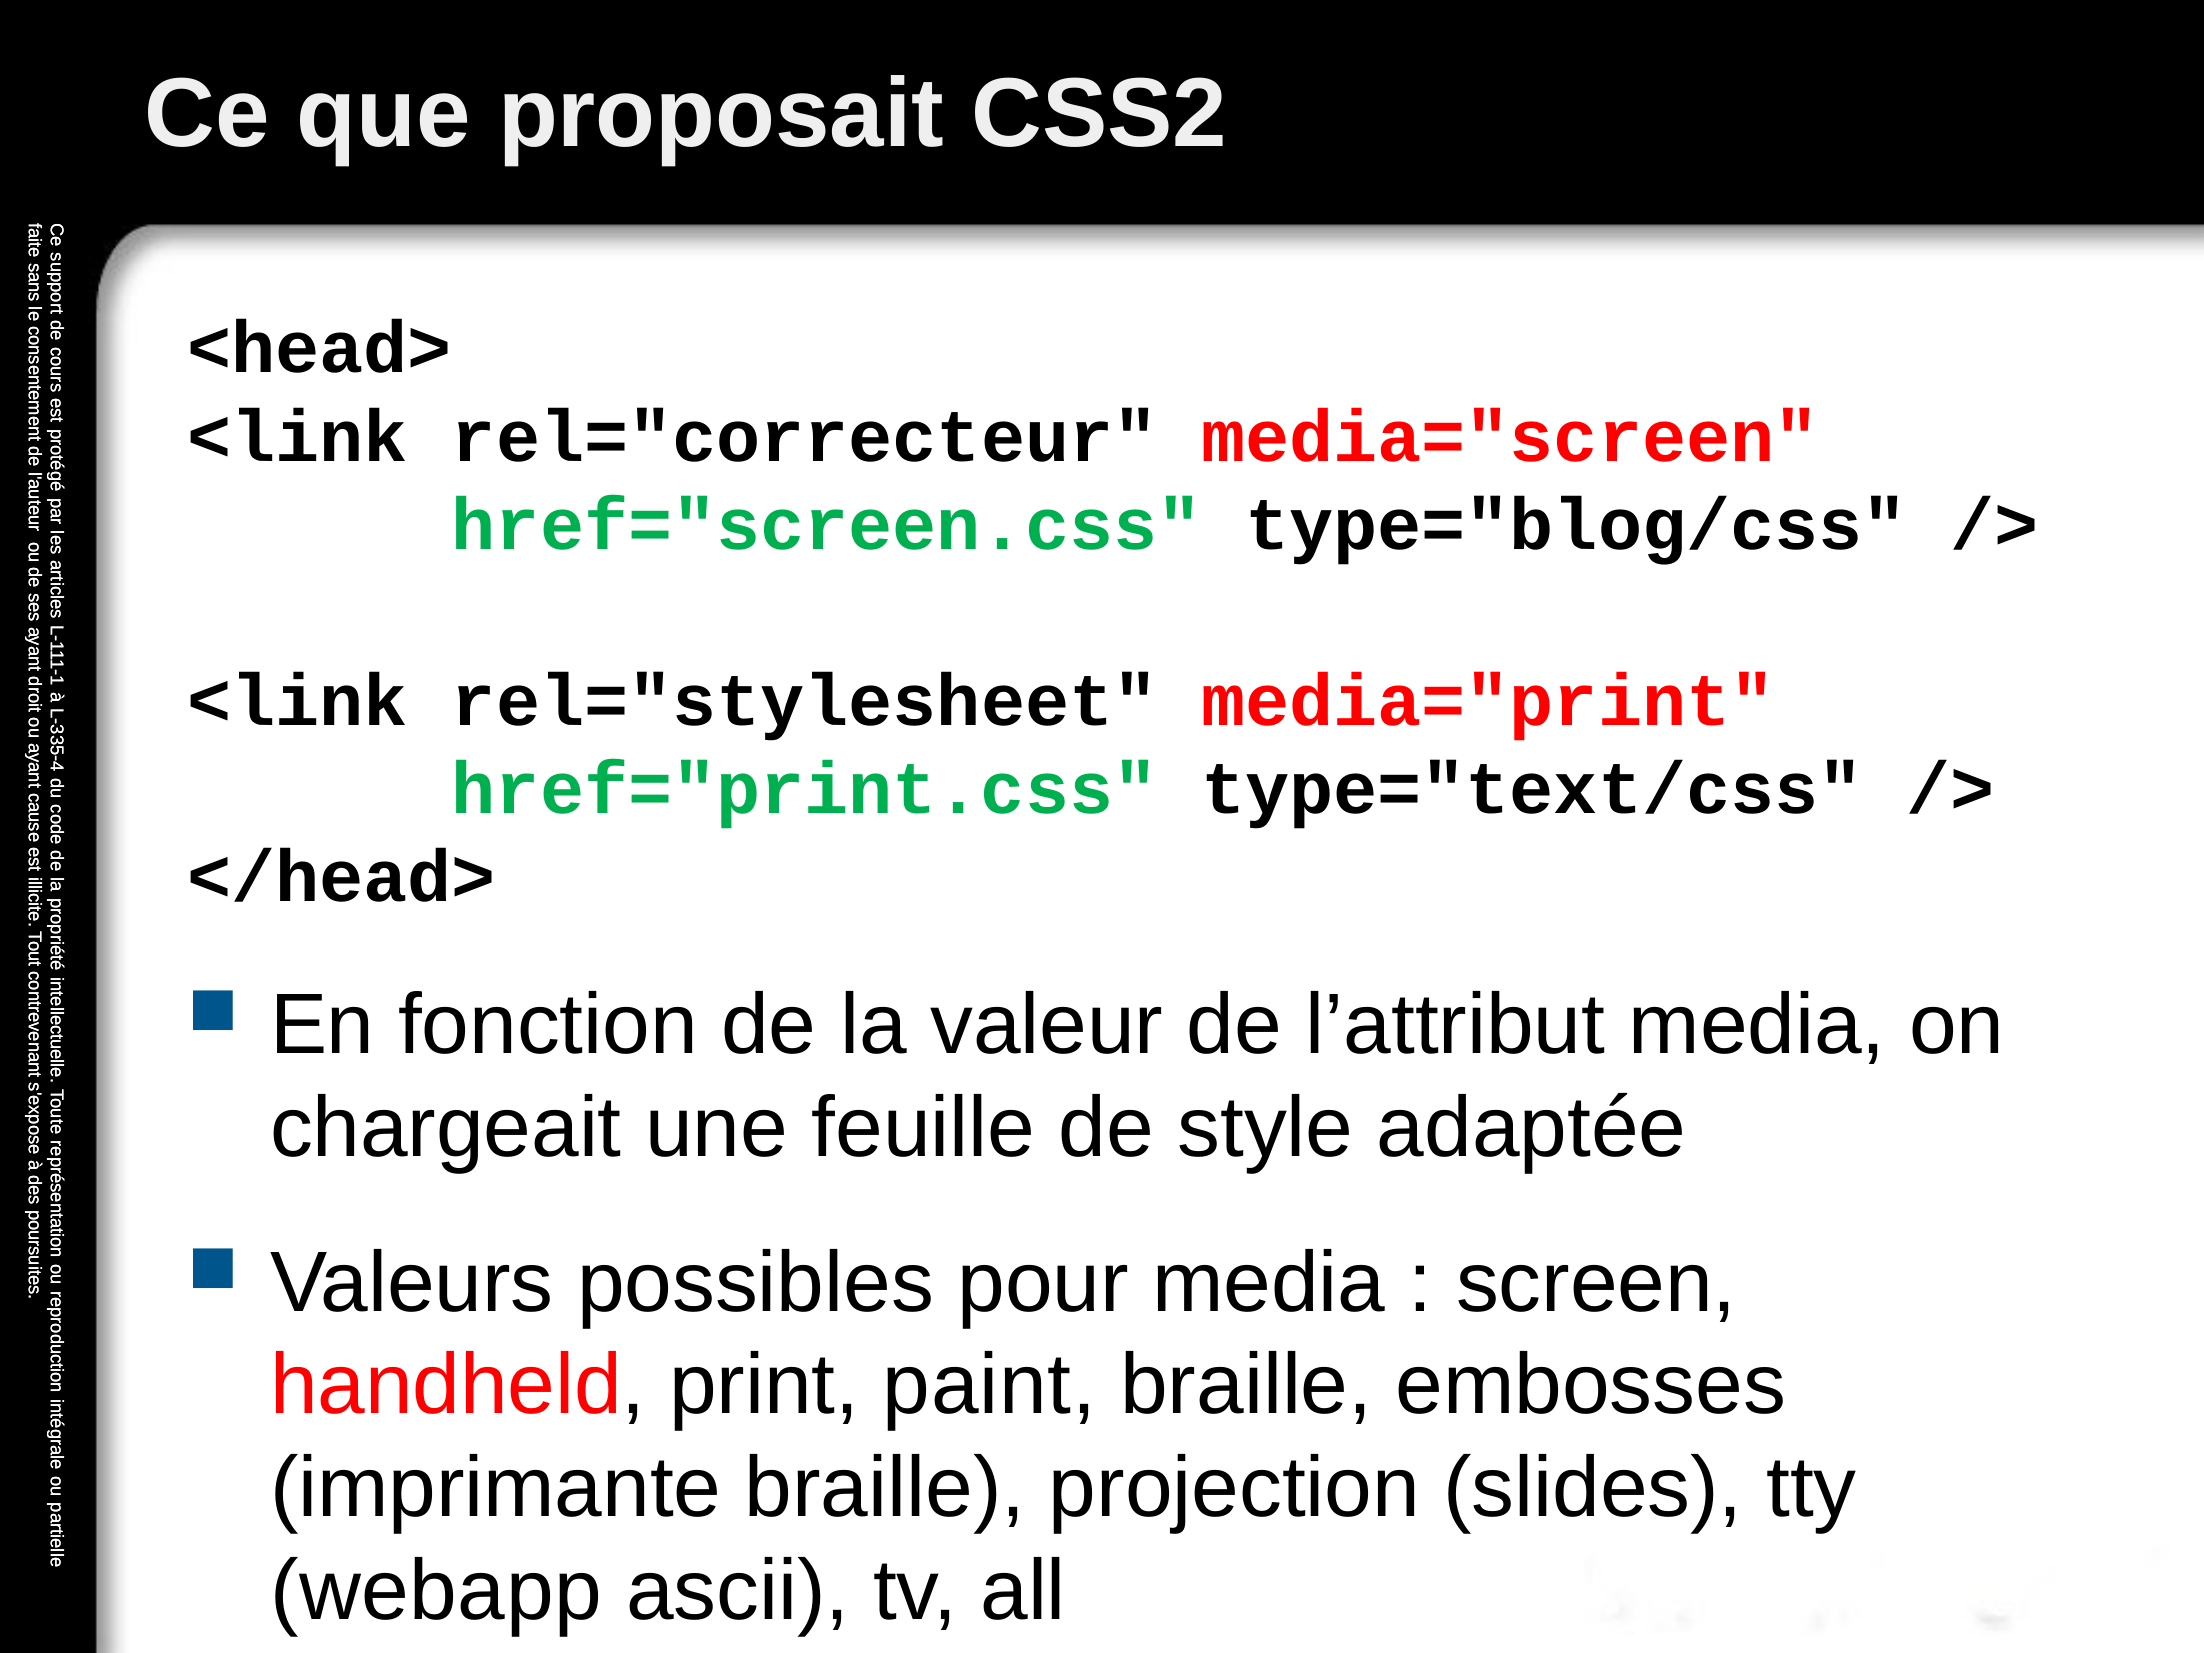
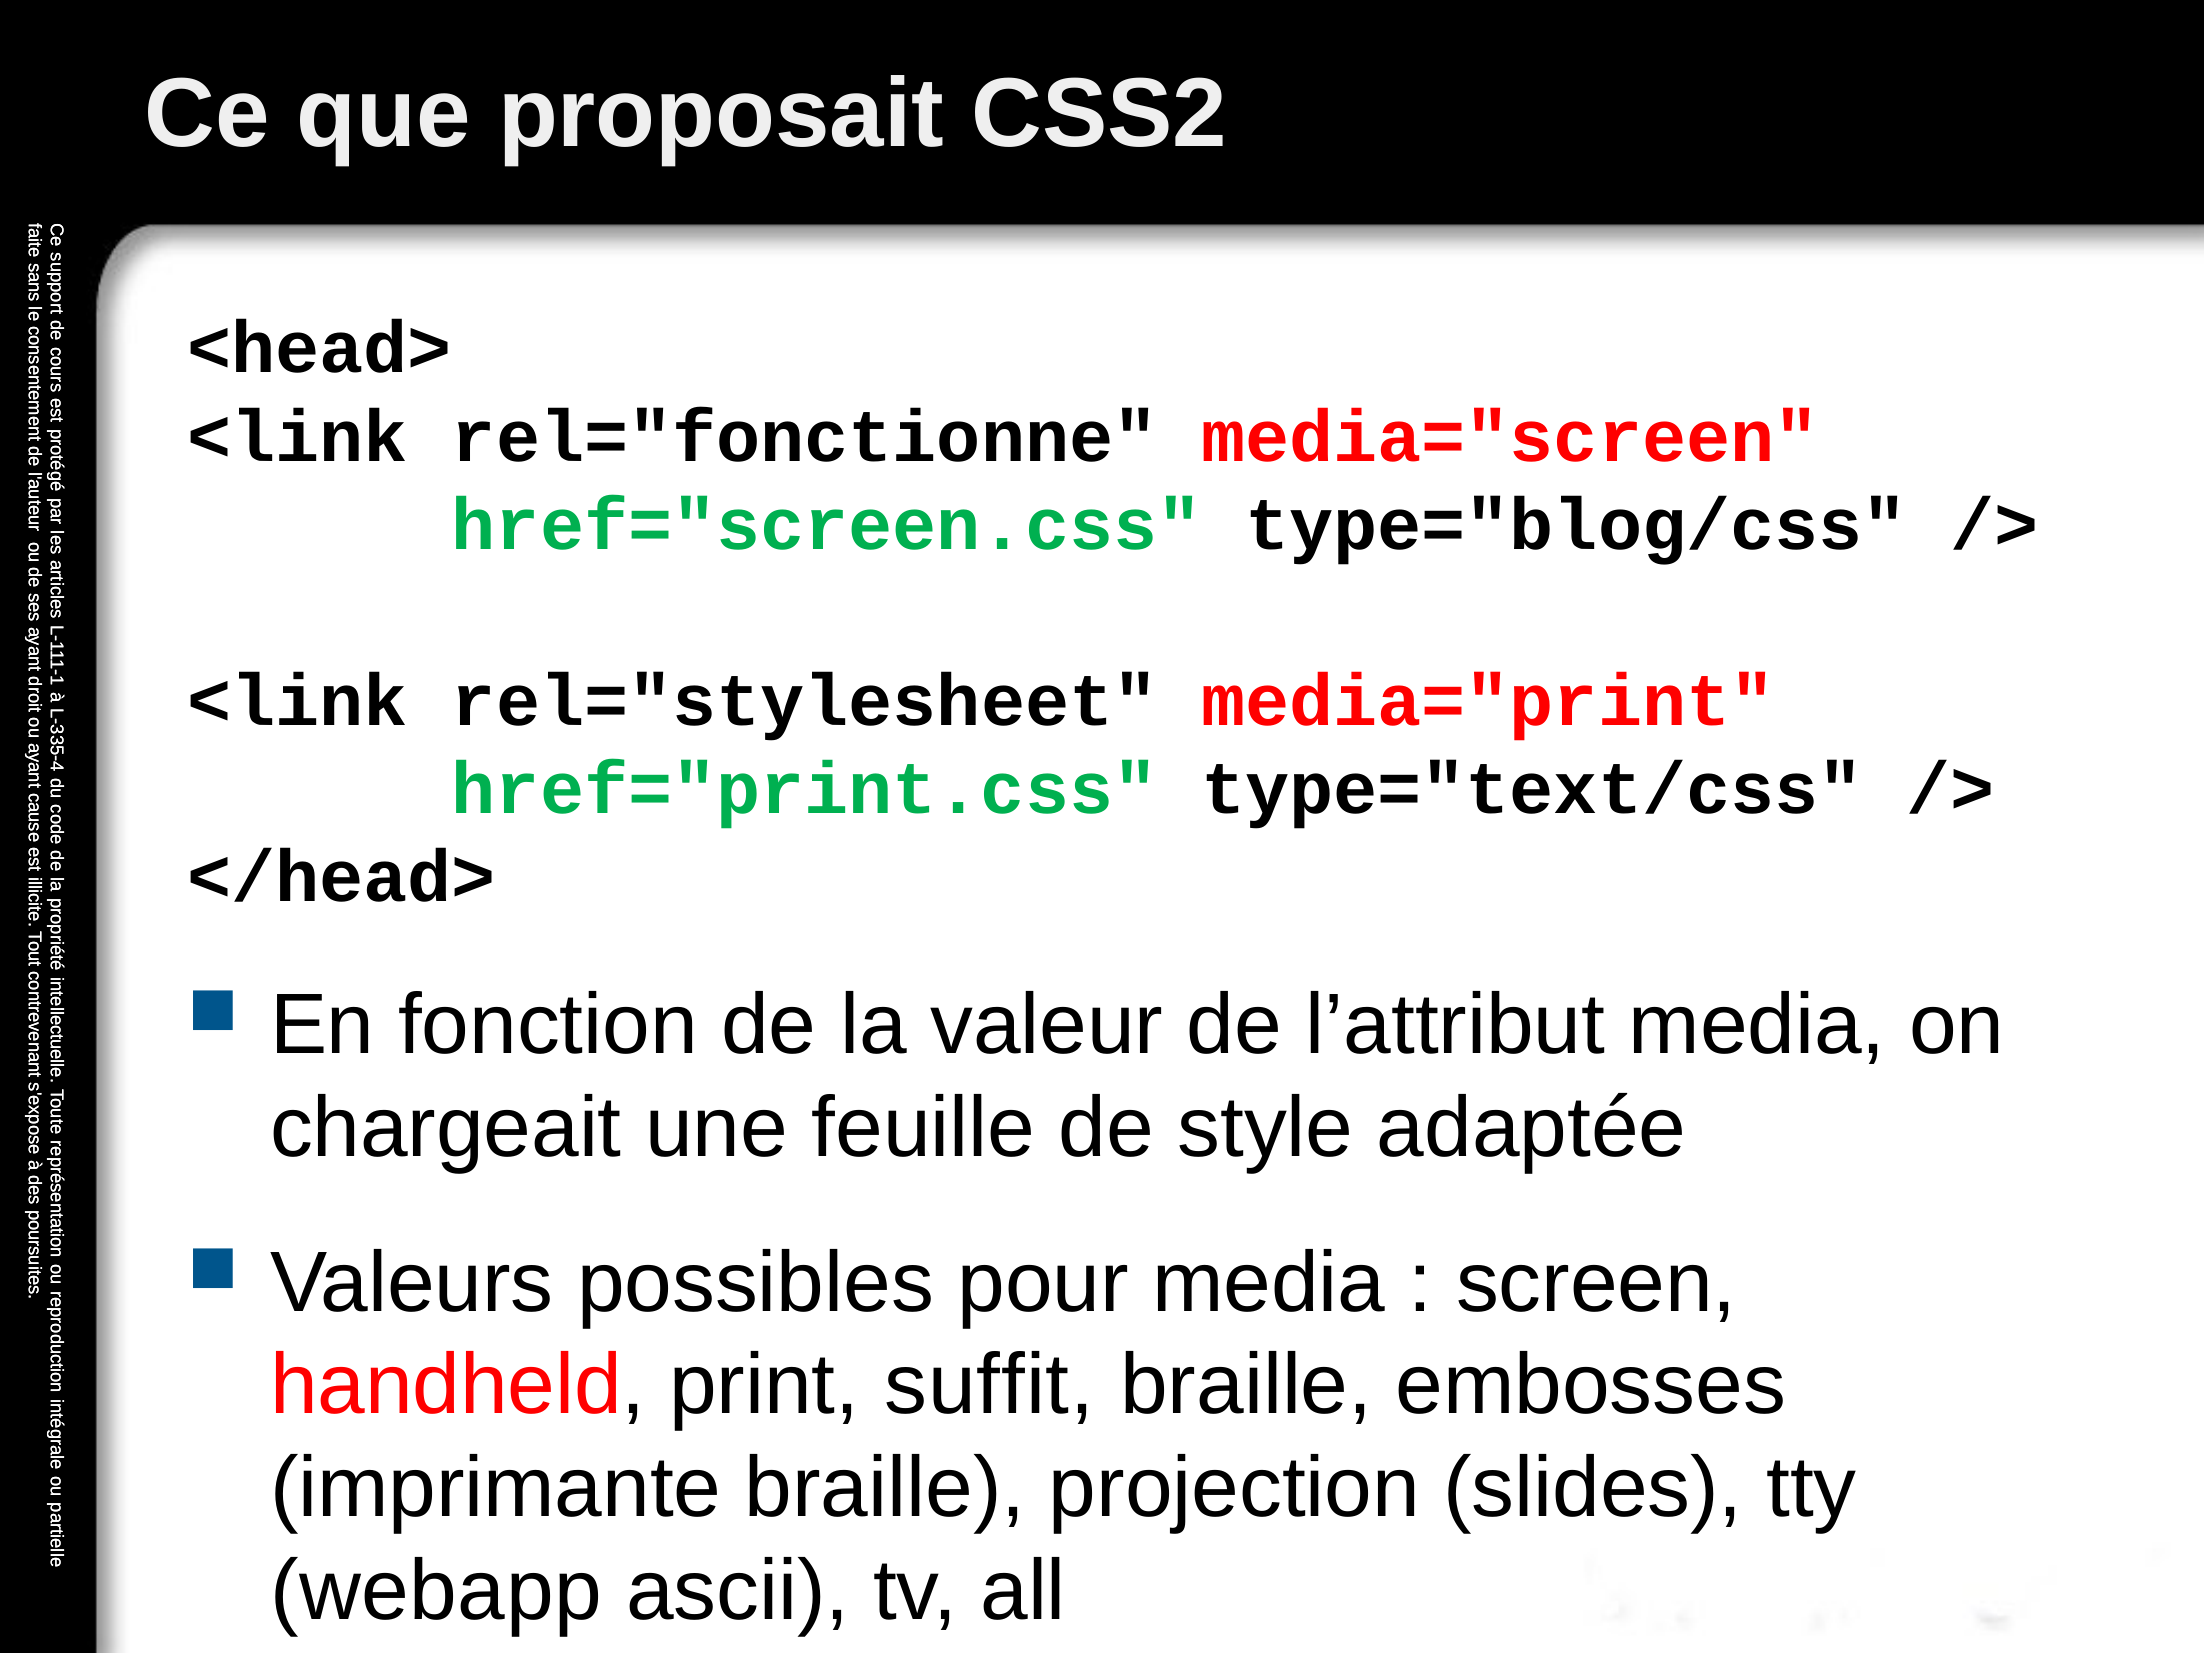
rel="correcteur: rel="correcteur -> rel="fonctionne (805, 437)
paint: paint -> suffit (989, 1386)
